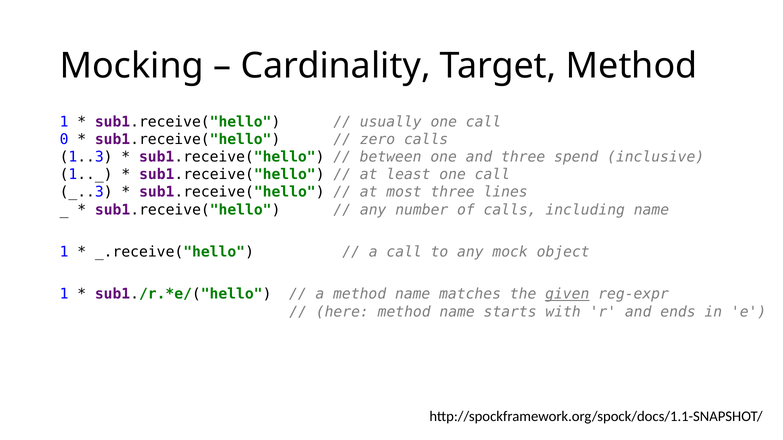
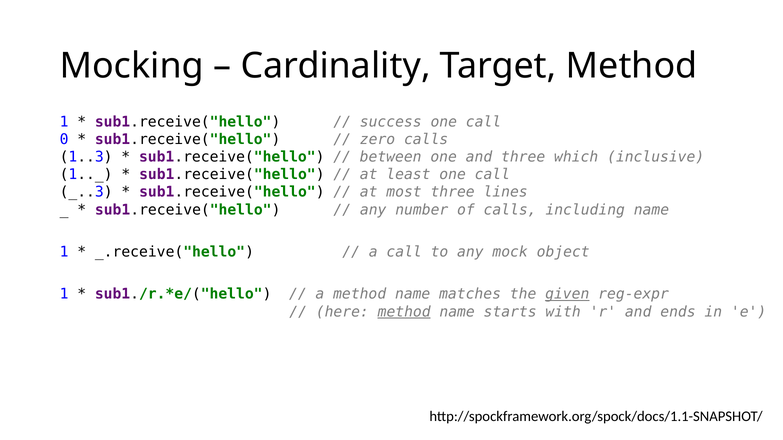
usually: usually -> success (391, 122)
spend: spend -> which (576, 157)
method underline: none -> present (404, 312)
